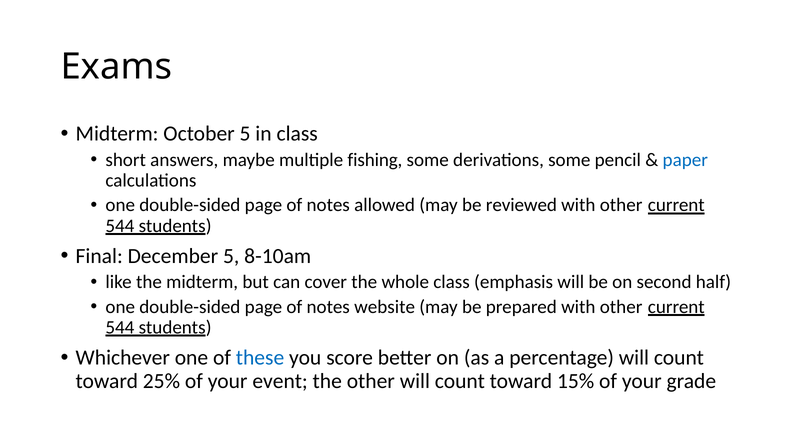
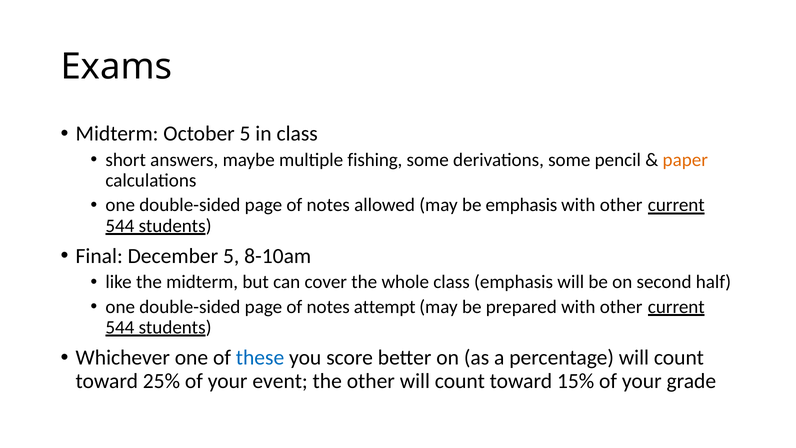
paper colour: blue -> orange (685, 160)
be reviewed: reviewed -> emphasis (521, 205)
website: website -> attempt (385, 307)
